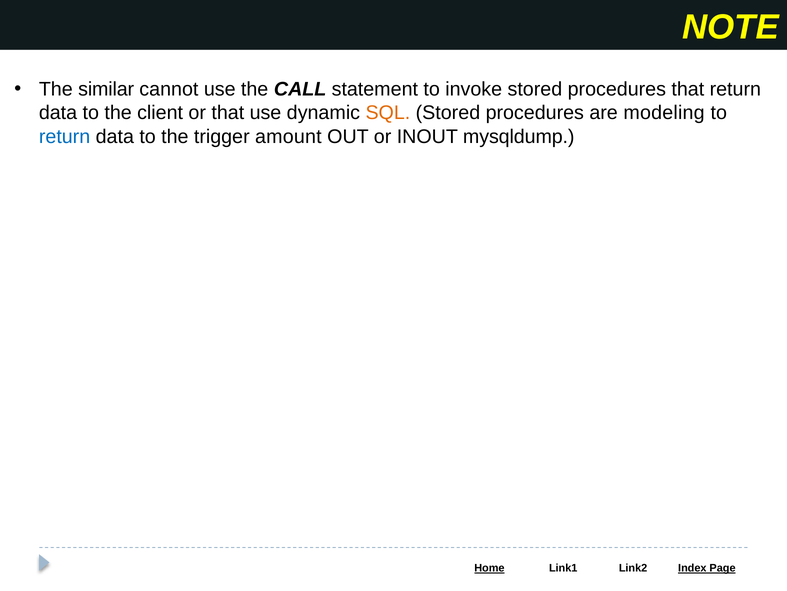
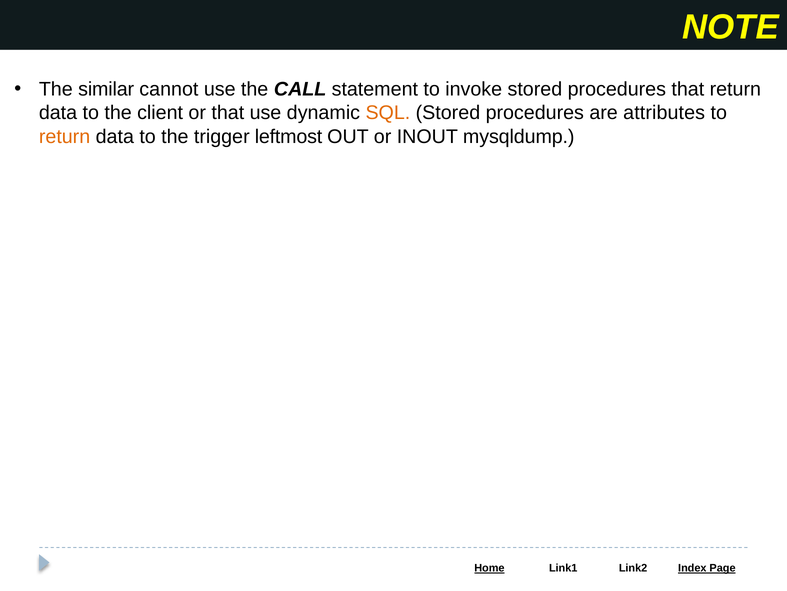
modeling: modeling -> attributes (664, 113)
return colour: blue -> orange (65, 136)
amount: amount -> leftmost (289, 136)
